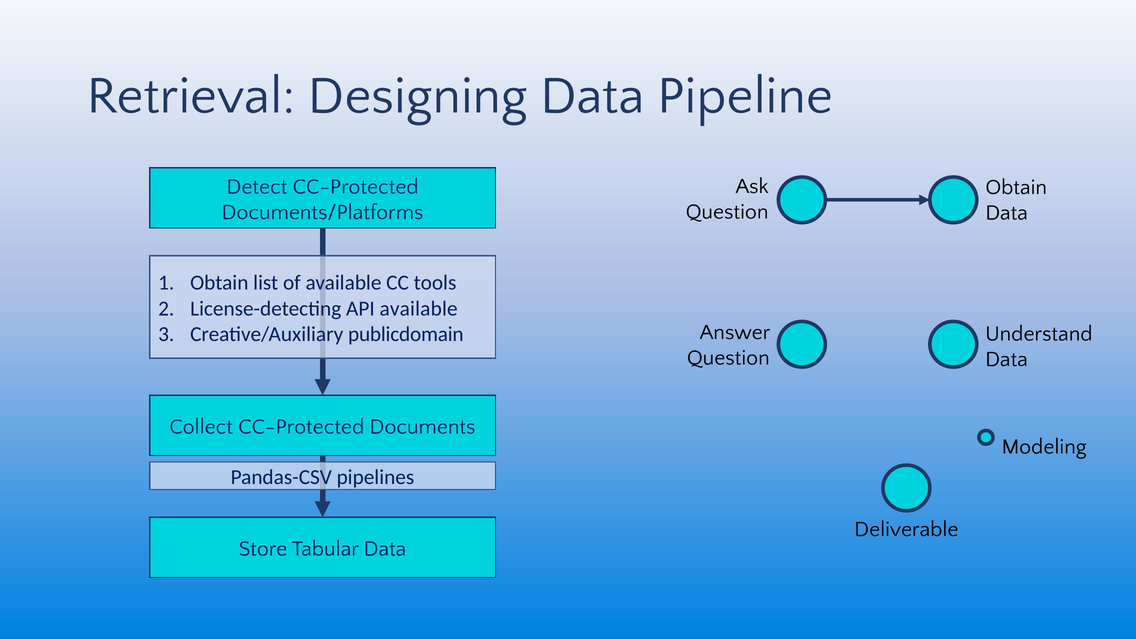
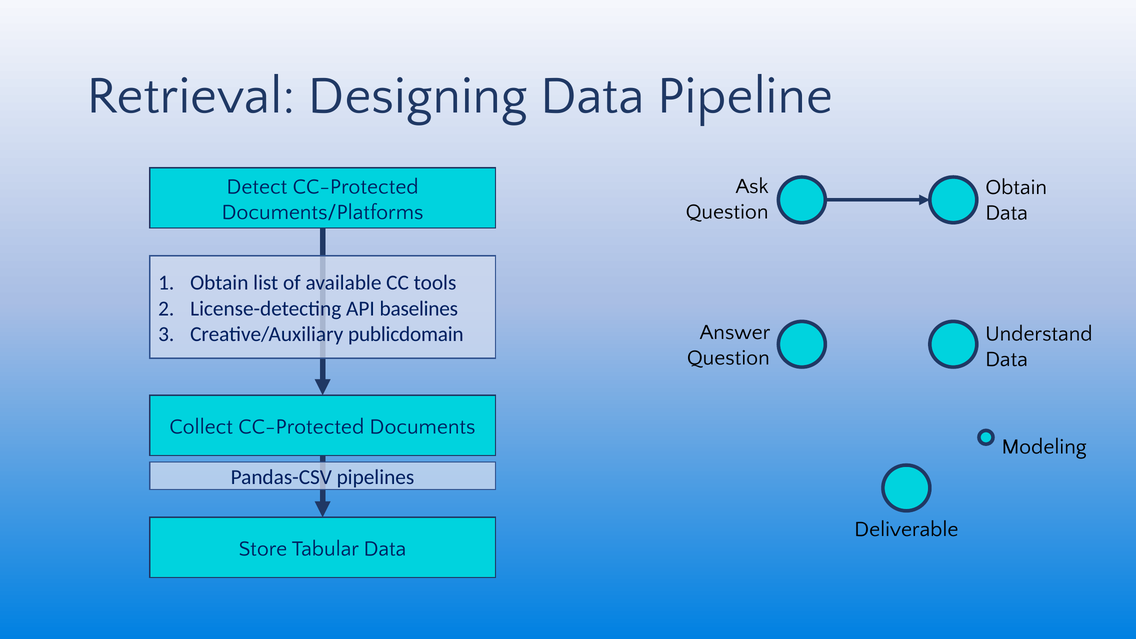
API available: available -> baselines (419, 308)
